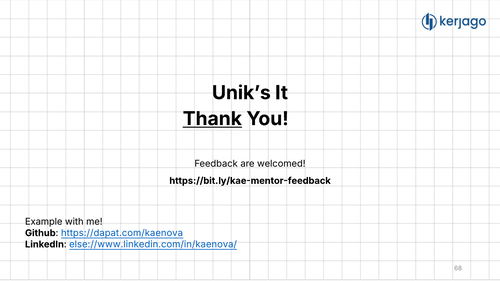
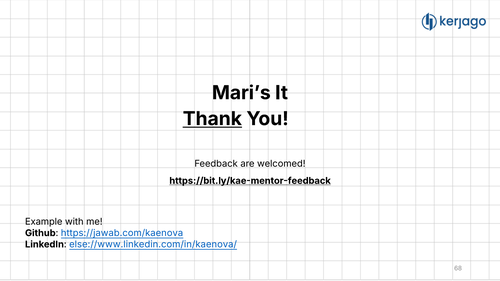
Unik’s: Unik’s -> Mari’s (241, 93)
https://bit.ly/kae-mentor-feedback underline: none -> present (250, 181)
https://dapat.com/kaenova: https://dapat.com/kaenova -> https://jawab.com/kaenova (122, 233)
